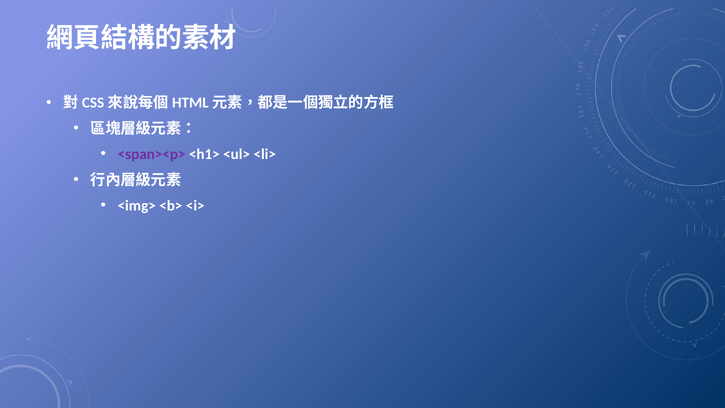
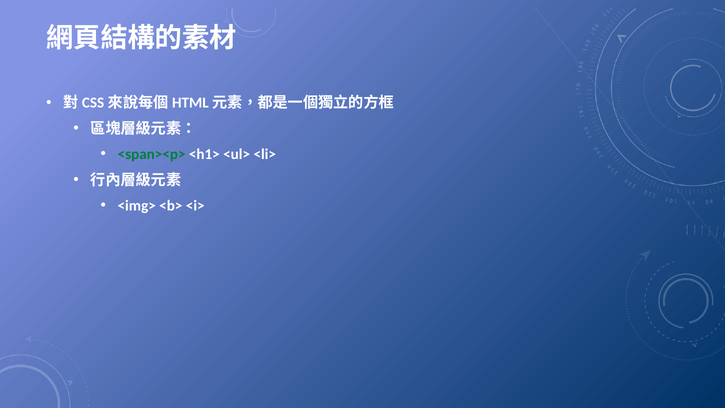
<span><p> colour: purple -> green (152, 154)
